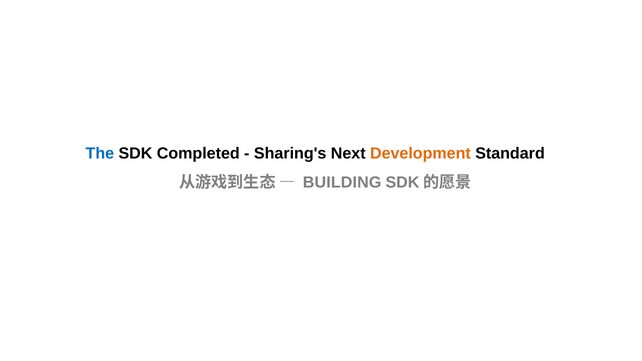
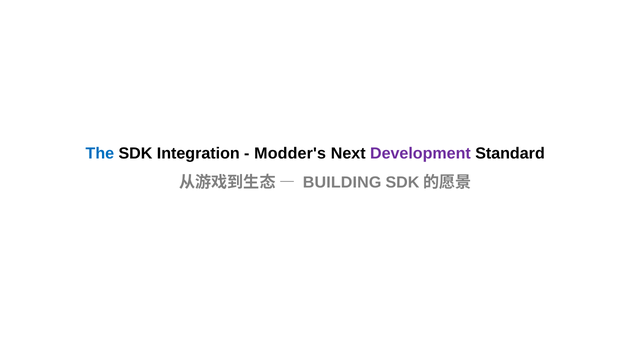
Completed: Completed -> Integration (198, 154)
Sharing's: Sharing's -> Modder's (290, 154)
Development colour: orange -> purple (420, 154)
